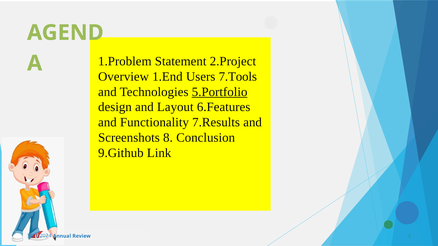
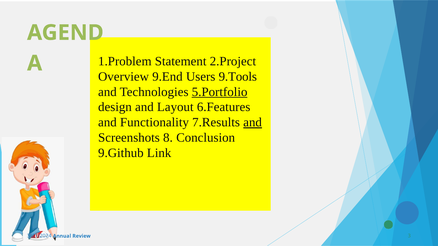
1.End: 1.End -> 9.End (167, 77)
7.Tools: 7.Tools -> 9.Tools (238, 77)
and underline: none -> present (253, 123)
